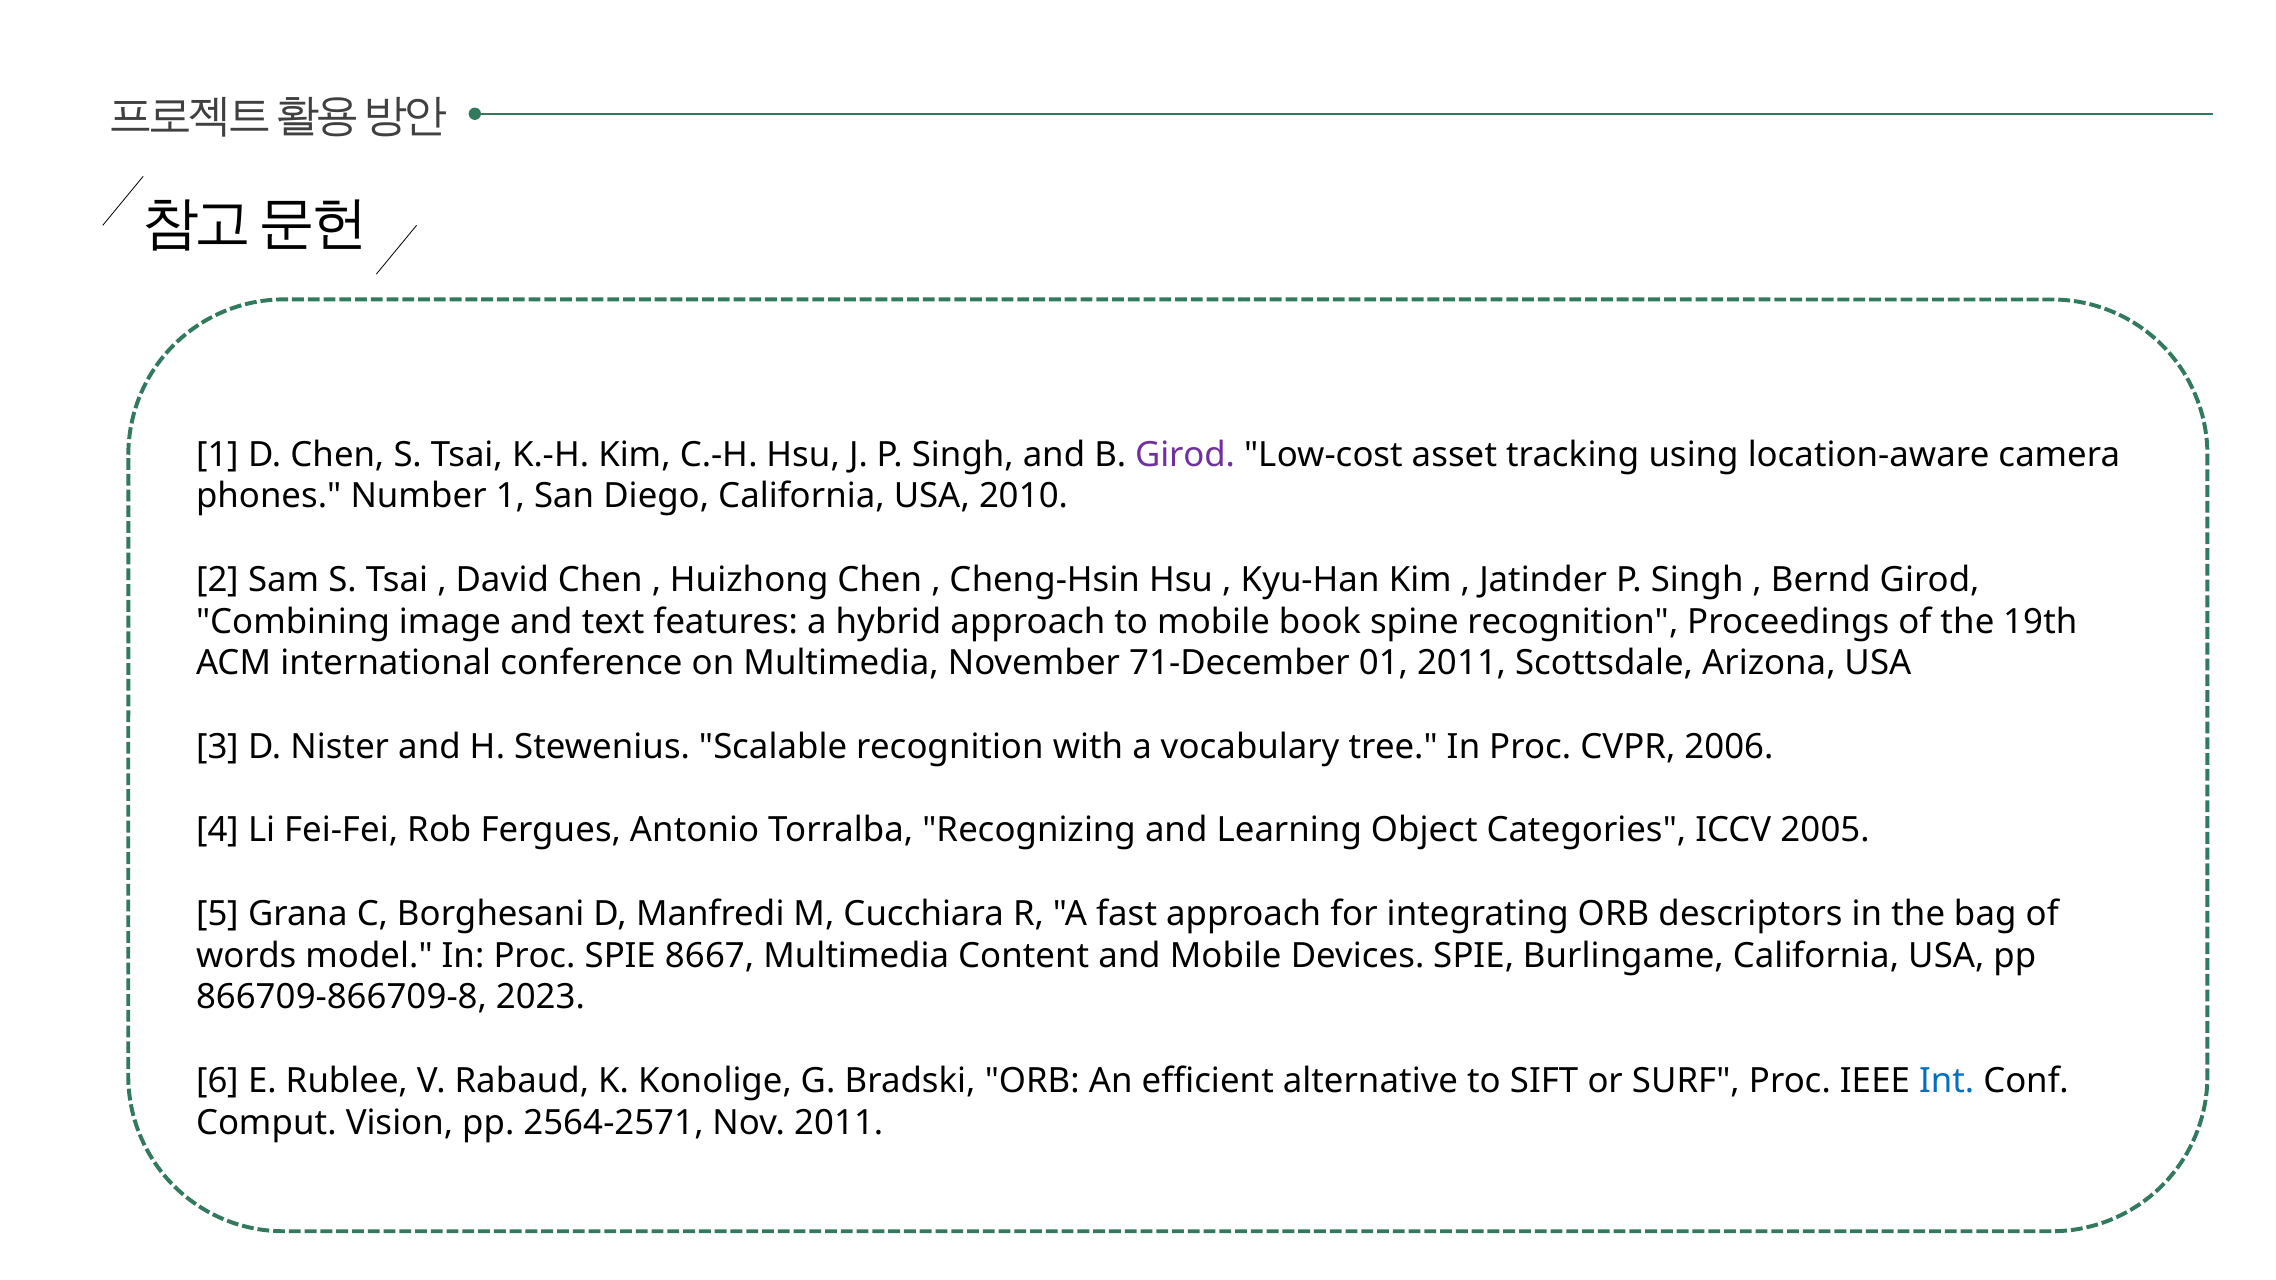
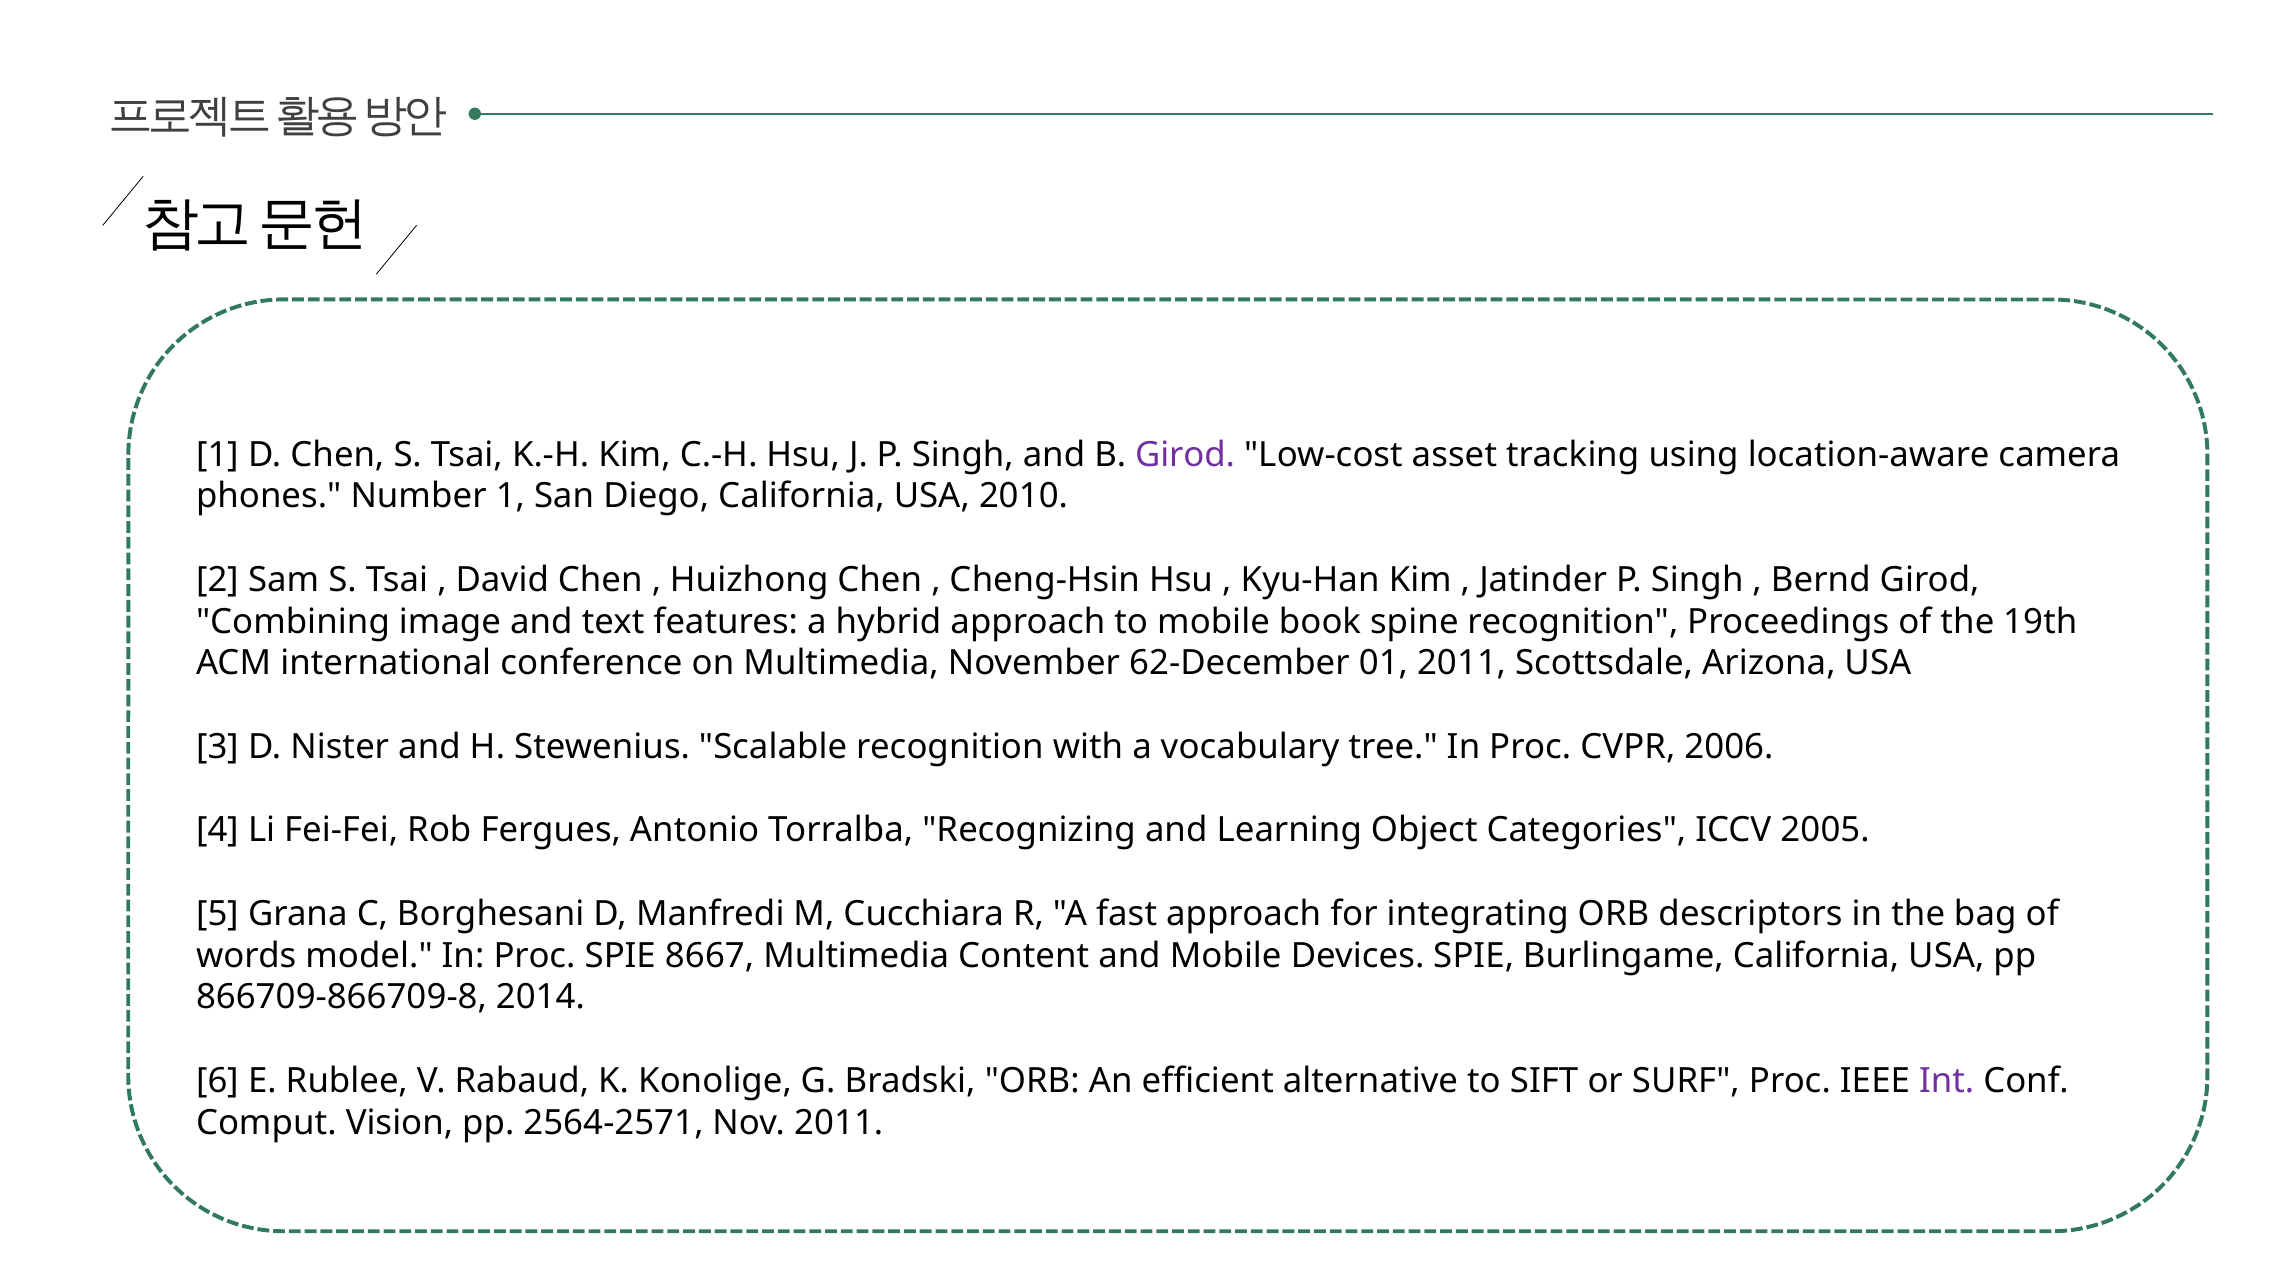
71-December: 71-December -> 62-December (1239, 664)
2023: 2023 -> 2014 (540, 998)
Int colour: blue -> purple (1947, 1081)
